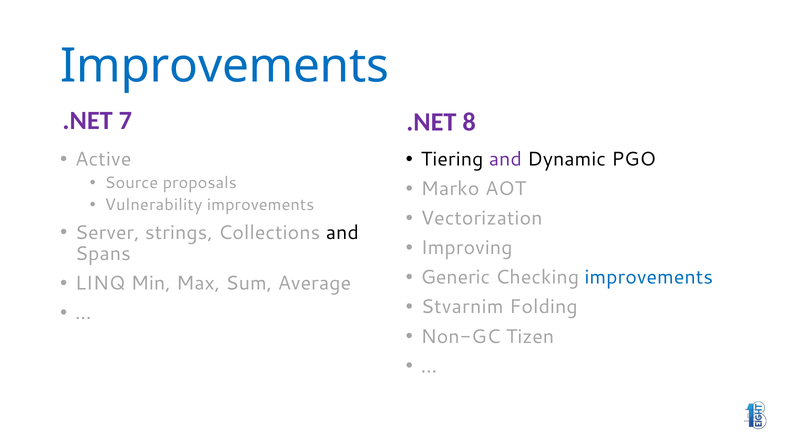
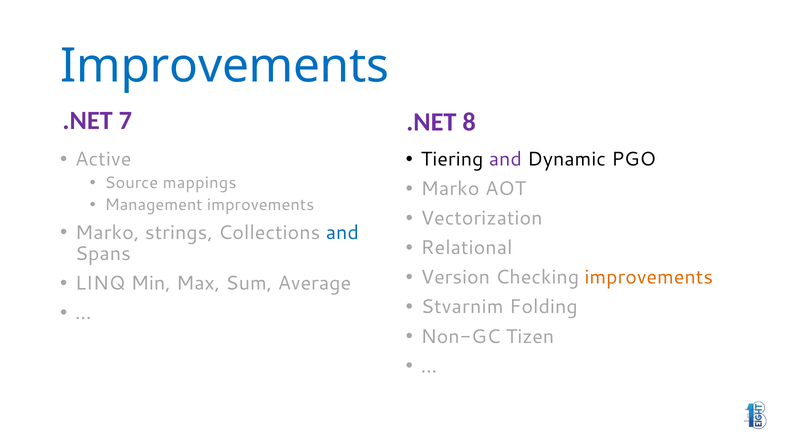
proposals: proposals -> mappings (200, 183)
Vulnerability: Vulnerability -> Management (154, 205)
Server: Server -> Marko (107, 233)
and colour: black -> blue (342, 233)
Improving: Improving -> Relational (467, 248)
Generic: Generic -> Version (455, 278)
improvements colour: blue -> orange (649, 278)
